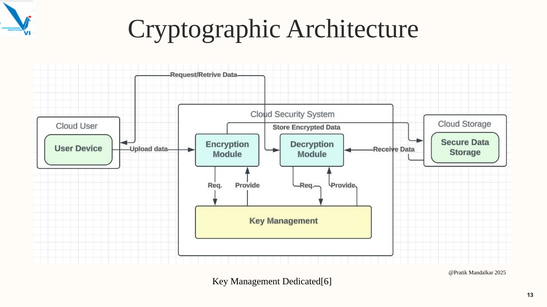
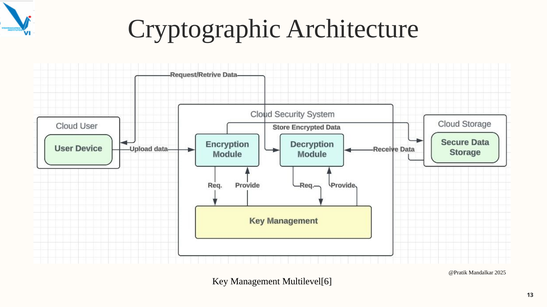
Dedicated[6: Dedicated[6 -> Multilevel[6 (307, 282)
